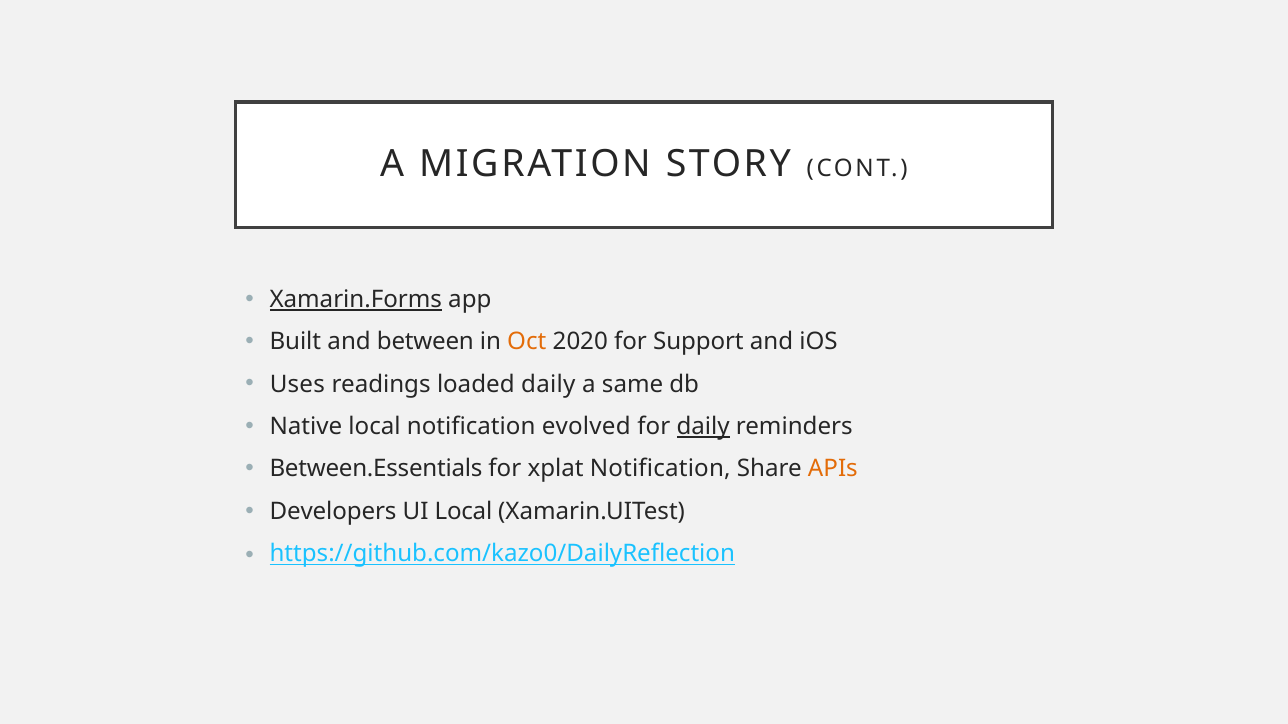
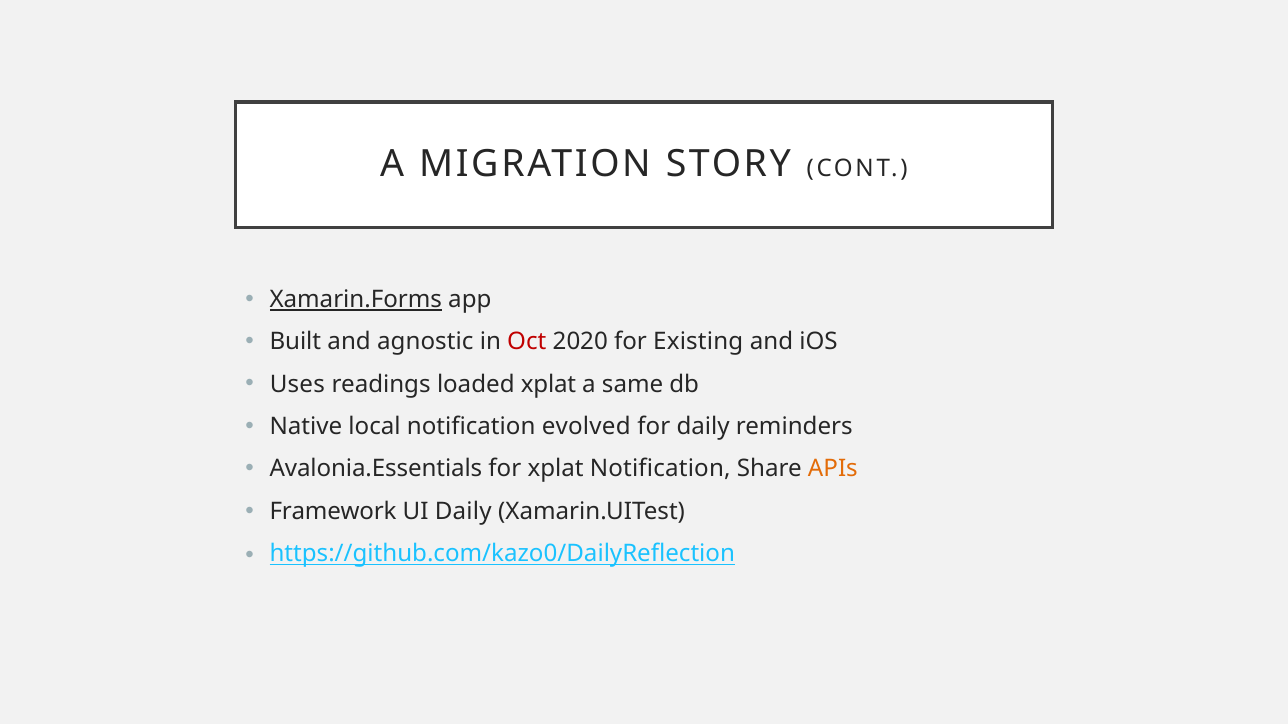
between: between -> agnostic (425, 342)
Oct colour: orange -> red (527, 342)
Support: Support -> Existing (698, 342)
loaded daily: daily -> xplat (548, 385)
daily underline: present -> none (703, 427)
Between.Essentials: Between.Essentials -> Avalonia.Essentials (376, 469)
Developers: Developers -> Framework (333, 512)
UI Local: Local -> Daily (463, 512)
